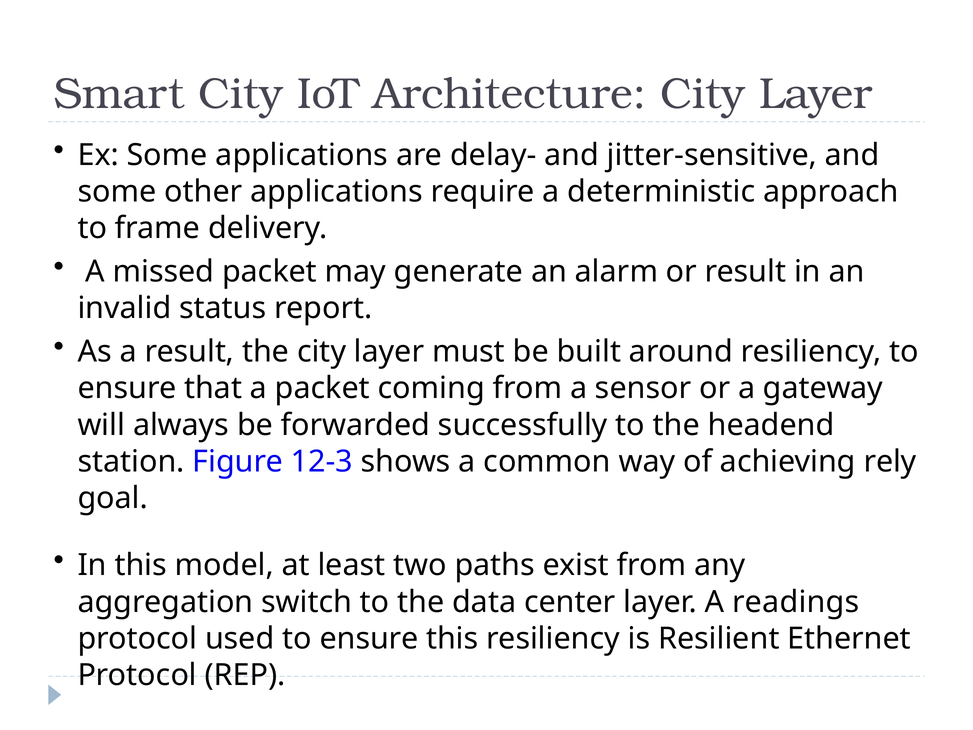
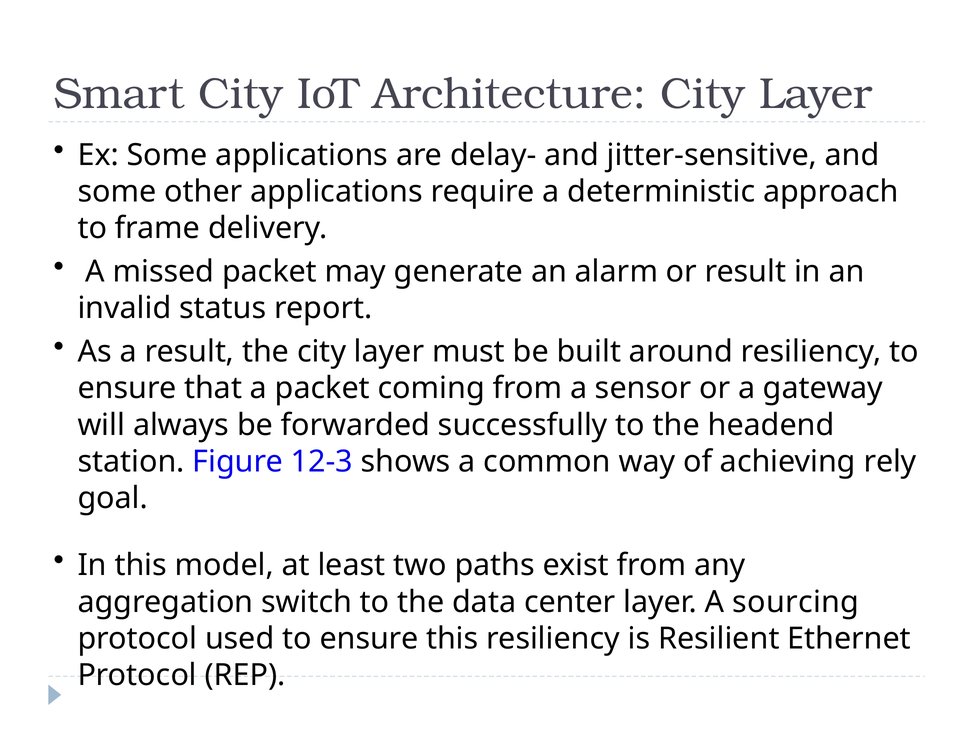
readings: readings -> sourcing (796, 602)
